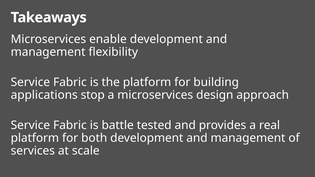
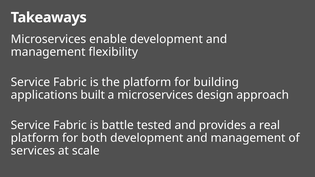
stop: stop -> built (93, 95)
